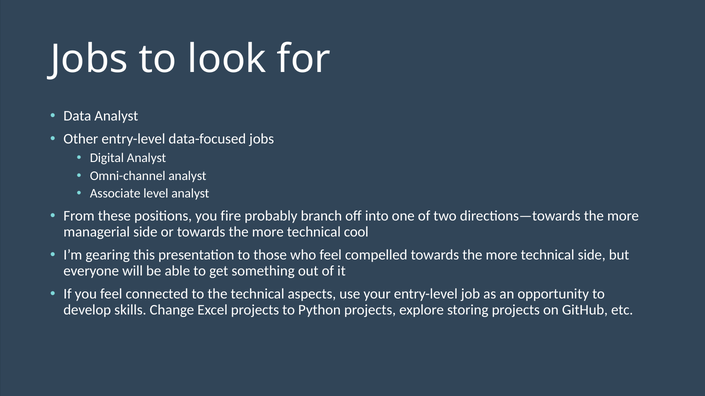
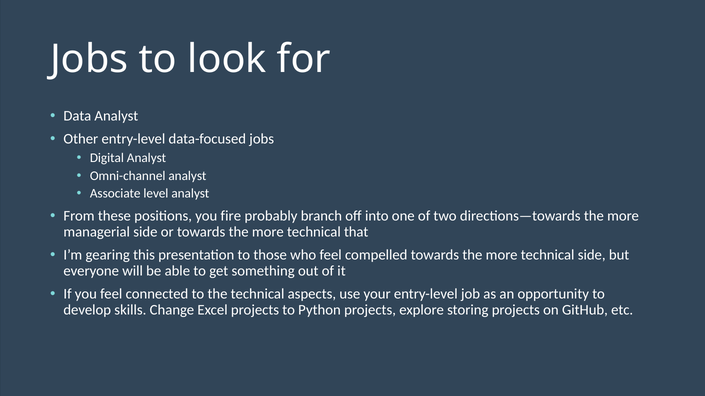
cool: cool -> that (356, 232)
